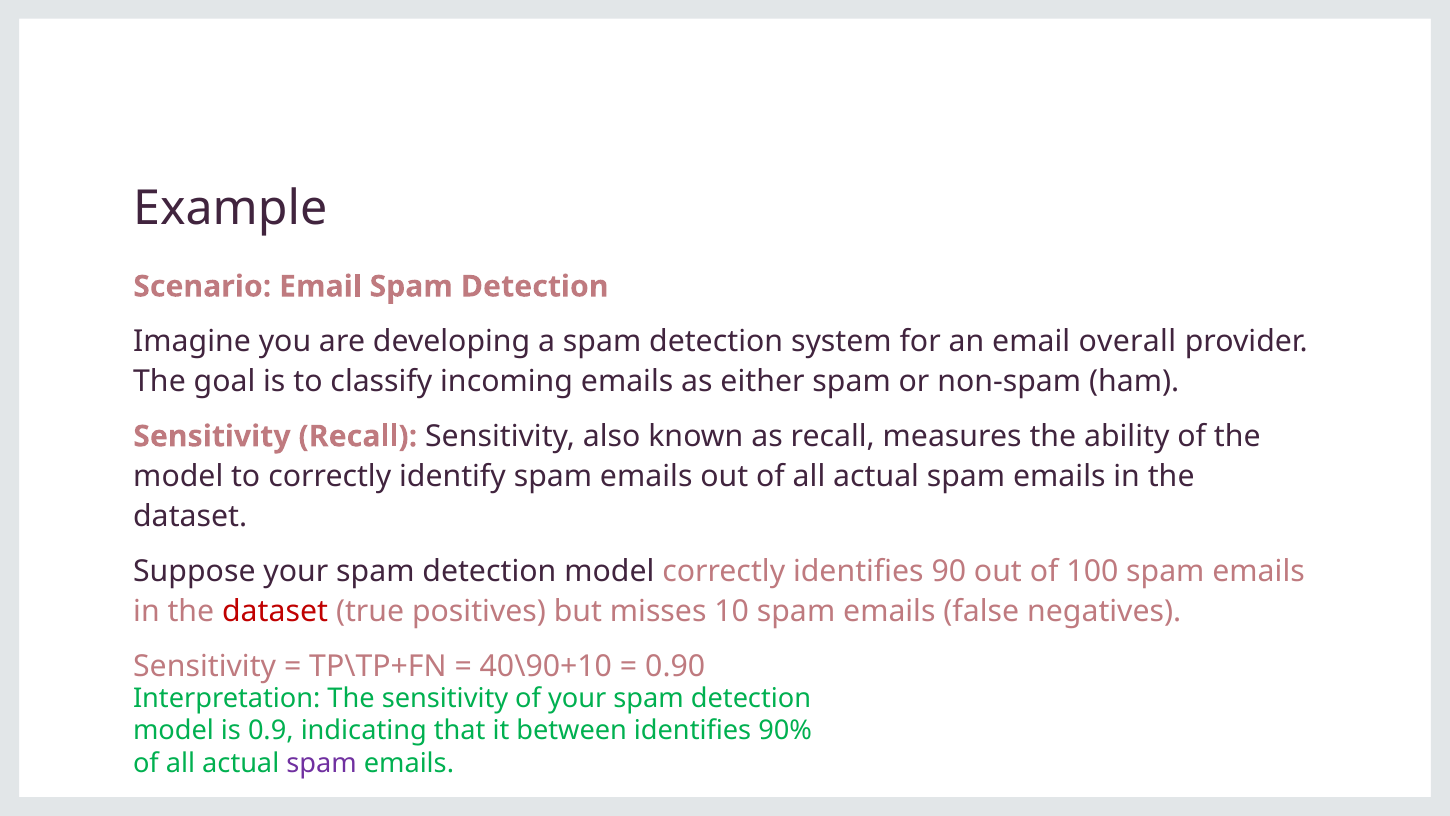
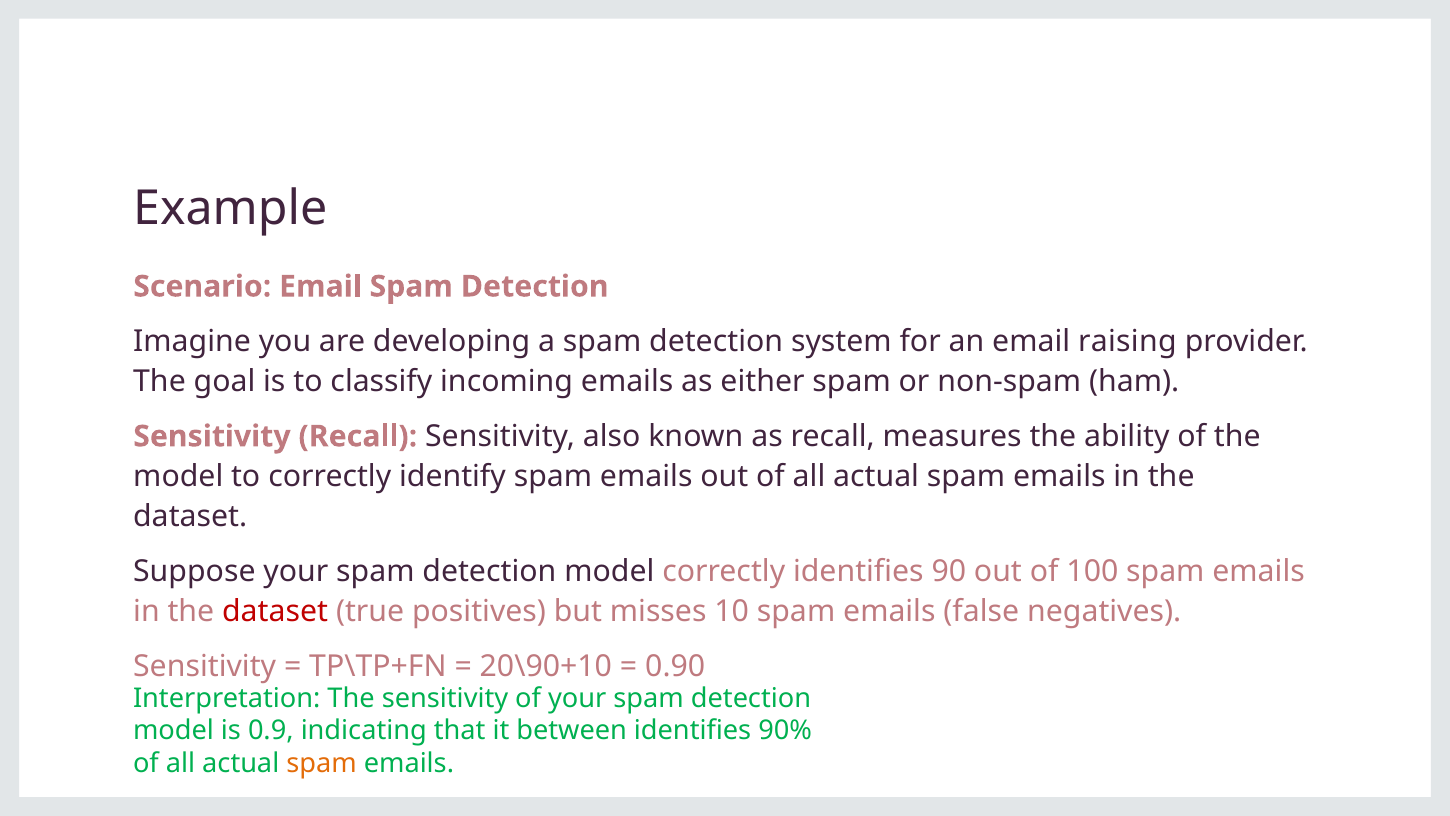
overall: overall -> raising (1127, 341)
40\90+10: 40\90+10 -> 20\90+10 (546, 666)
spam colour: purple -> orange (322, 763)
